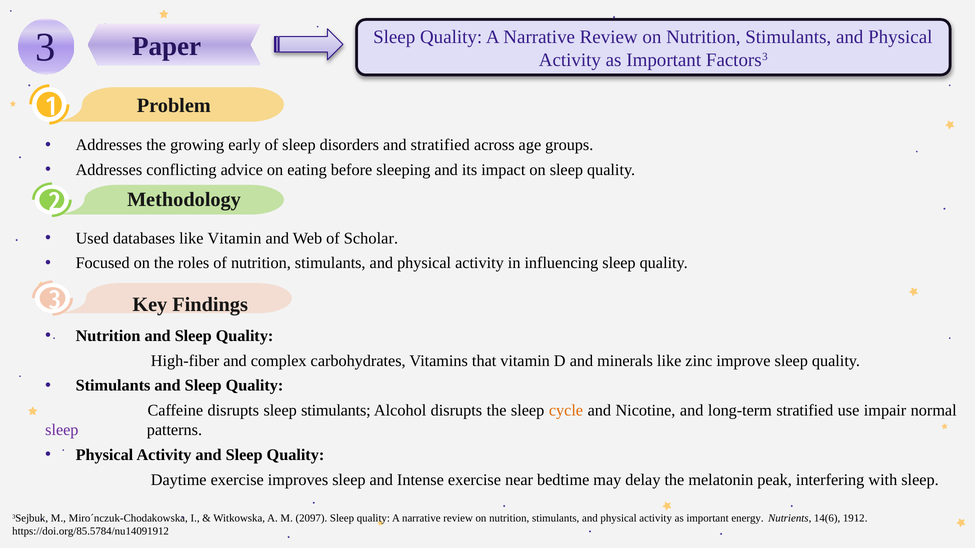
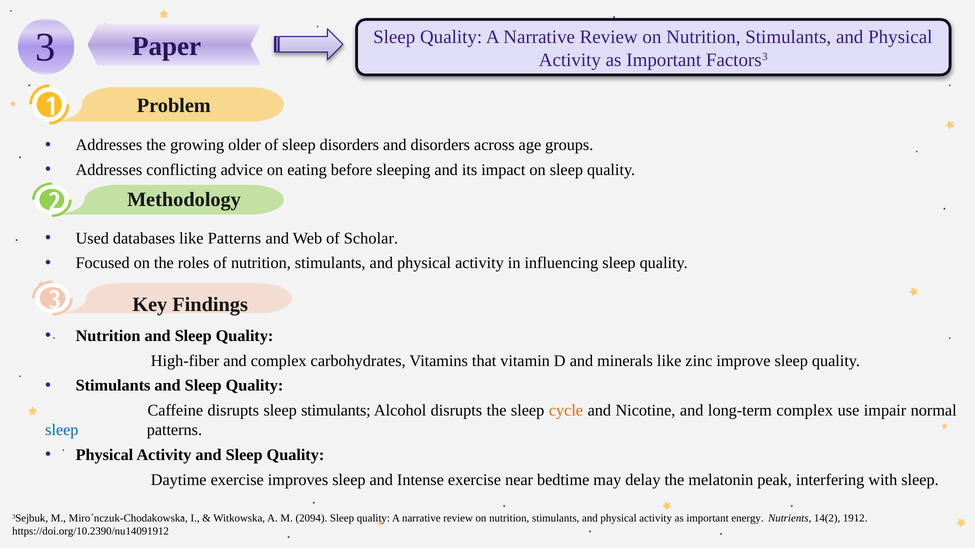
early: early -> older (245, 145)
and stratified: stratified -> disorders (440, 145)
like Vitamin: Vitamin -> Patterns (234, 238)
long-term stratified: stratified -> complex (805, 411)
sleep colour: purple -> blue (62, 430)
2097: 2097 -> 2094 (311, 519)
14(6: 14(6 -> 14(2 (827, 519)
https://doi.org/85.5784/nu14091912: https://doi.org/85.5784/nu14091912 -> https://doi.org/10.2390/nu14091912 (91, 532)
